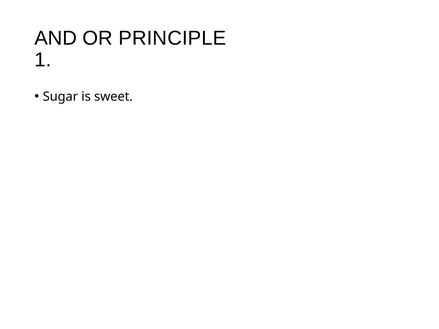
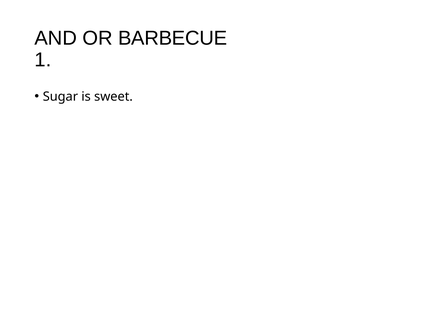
PRINCIPLE: PRINCIPLE -> BARBECUE (173, 38)
